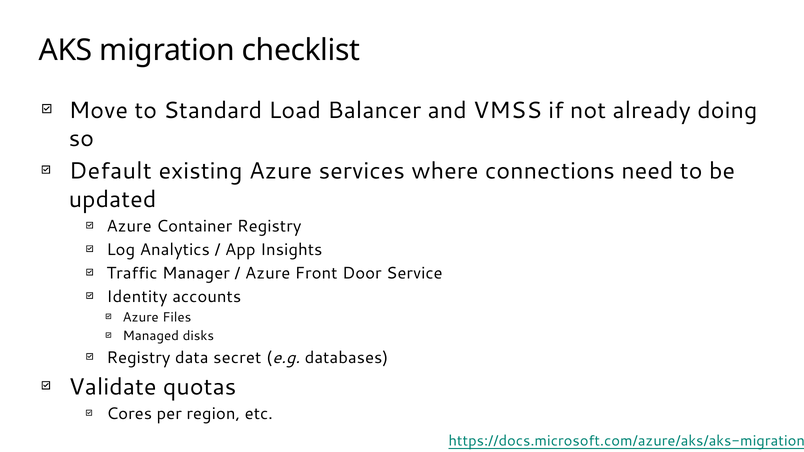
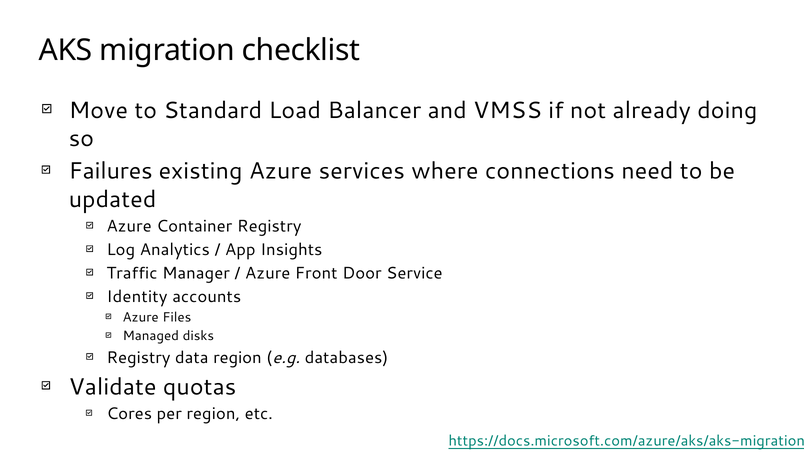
Default: Default -> Failures (111, 171)
data secret: secret -> region (237, 358)
